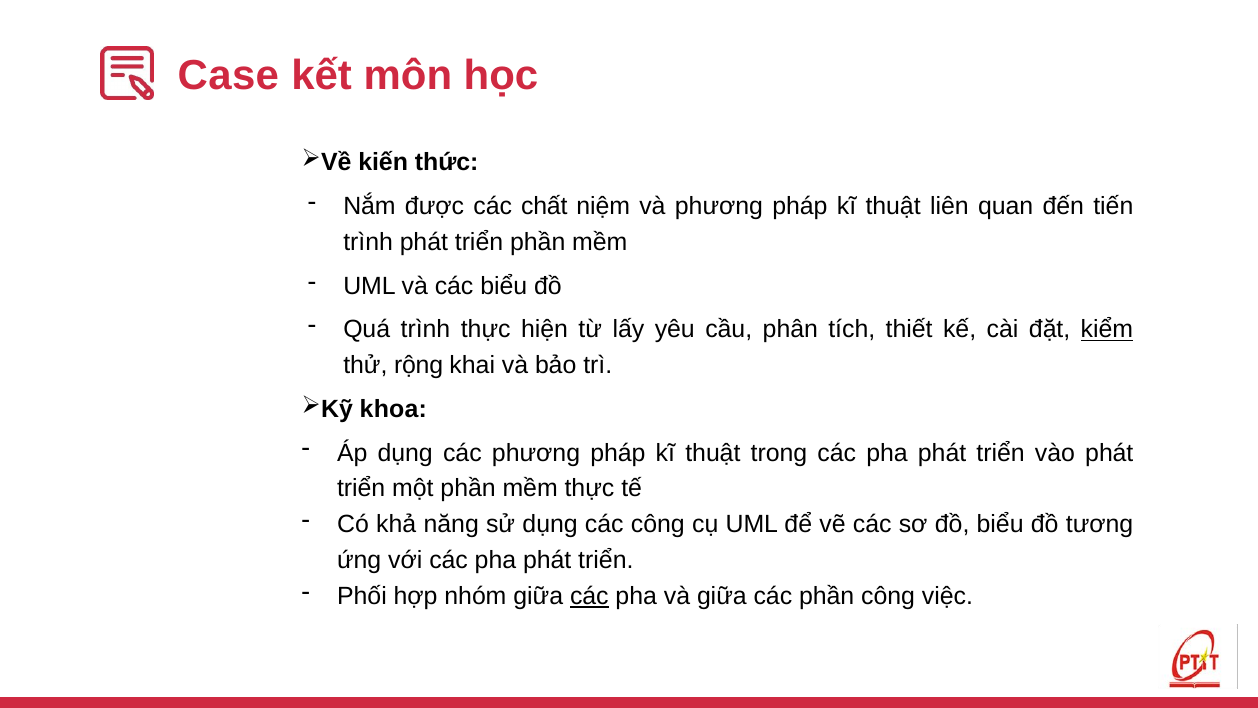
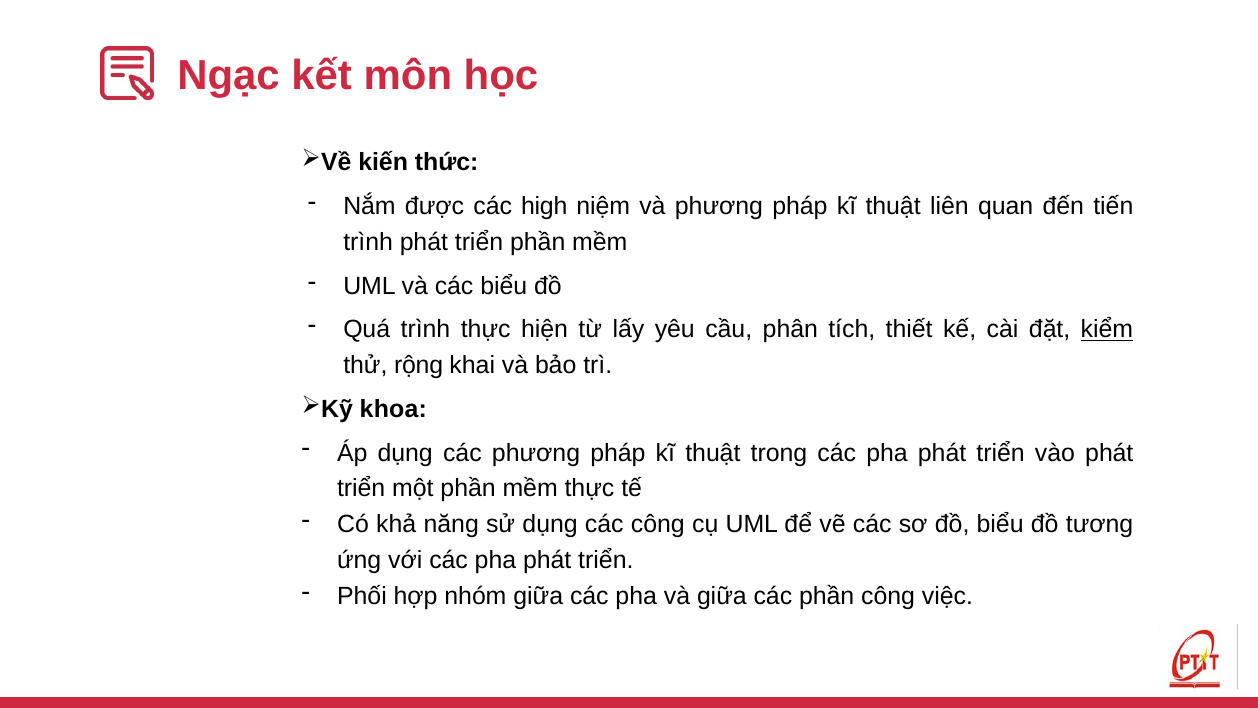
Case: Case -> Ngạc (229, 76)
chất: chất -> high (544, 206)
các underline: present -> none (589, 596)
